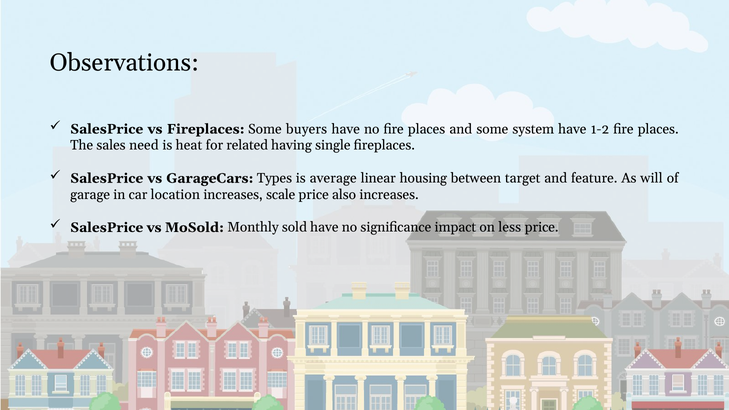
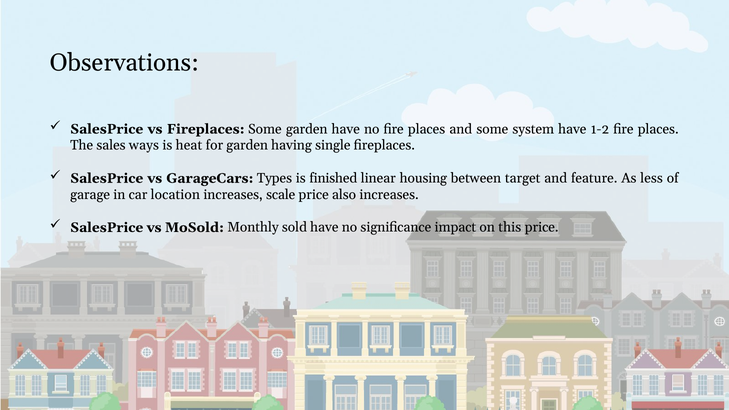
Some buyers: buyers -> garden (307, 129)
need: need -> ways (144, 145)
for related: related -> garden (247, 145)
average: average -> finished (333, 178)
will: will -> less (652, 178)
less: less -> this (510, 227)
